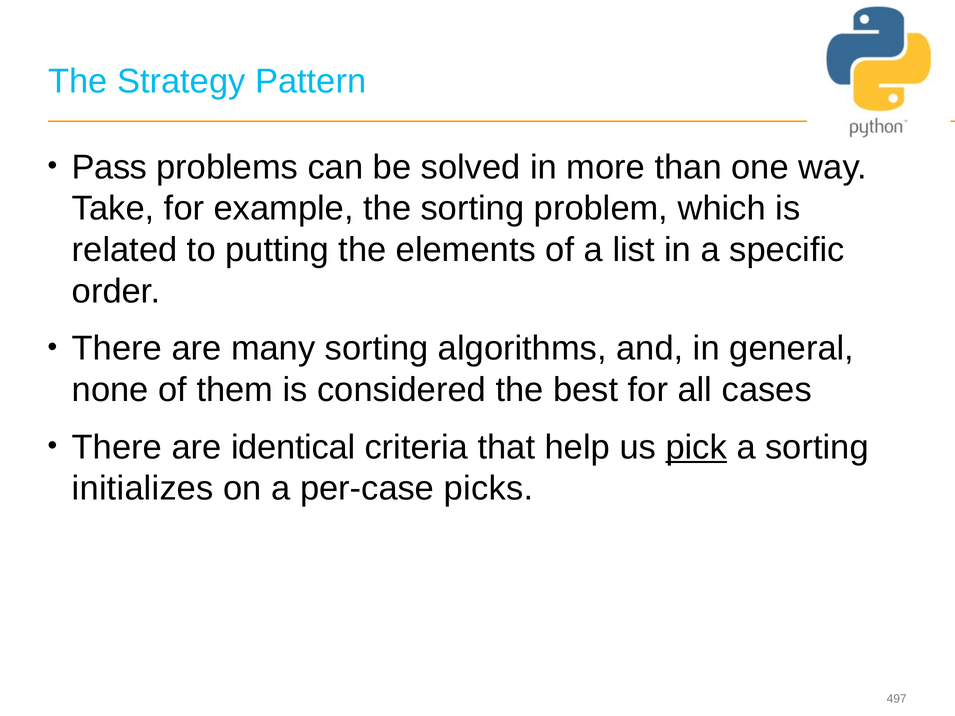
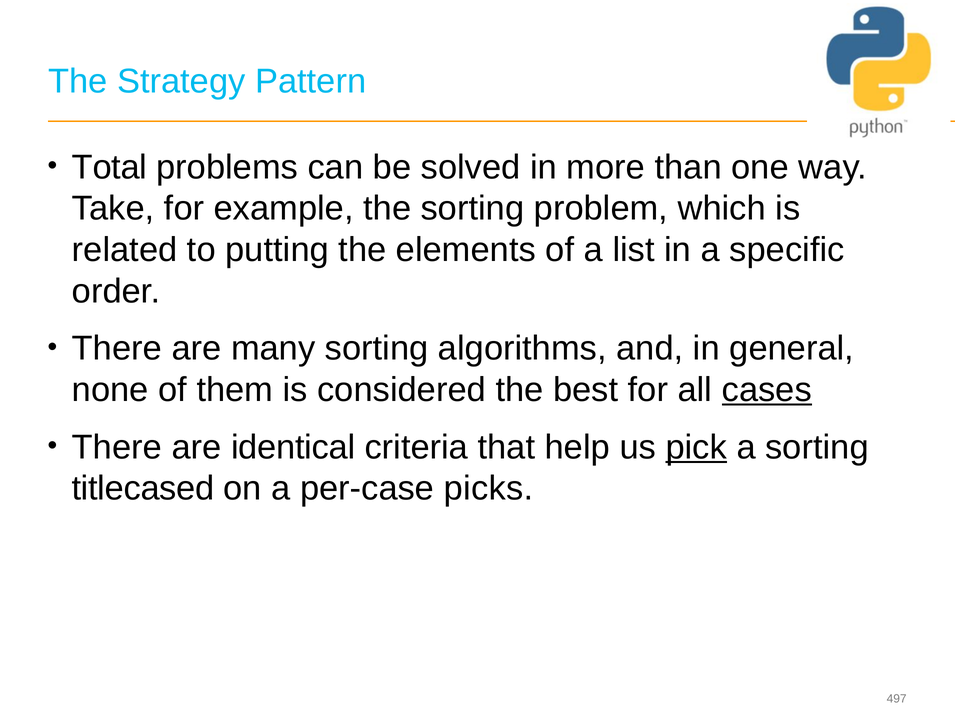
Pass: Pass -> Total (109, 167)
cases underline: none -> present (767, 390)
initializes: initializes -> titlecased (143, 489)
